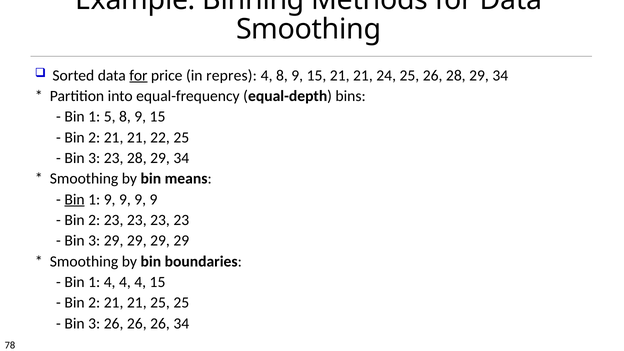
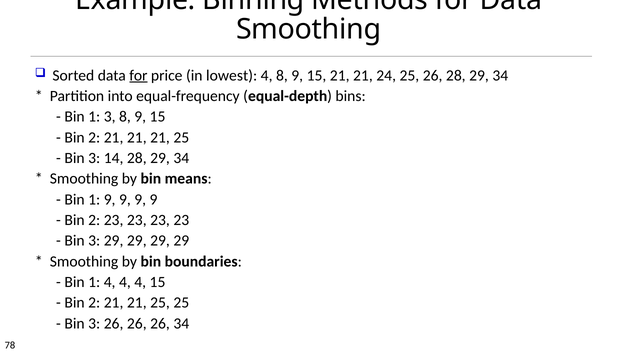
repres: repres -> lowest (232, 75)
1 5: 5 -> 3 (110, 117)
21 21 22: 22 -> 21 (160, 137)
3 23: 23 -> 14 (114, 158)
Bin underline: present -> none (75, 199)
